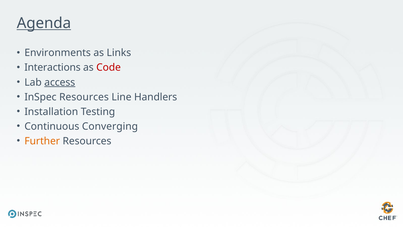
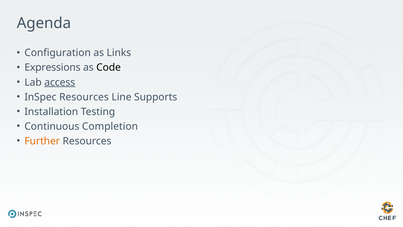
Agenda underline: present -> none (44, 23)
Environments: Environments -> Configuration (58, 53)
Interactions: Interactions -> Expressions (53, 68)
Code colour: red -> black (109, 68)
Handlers: Handlers -> Supports (156, 97)
Converging: Converging -> Completion (110, 126)
